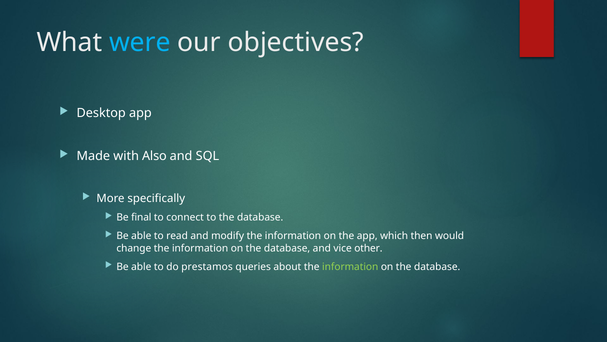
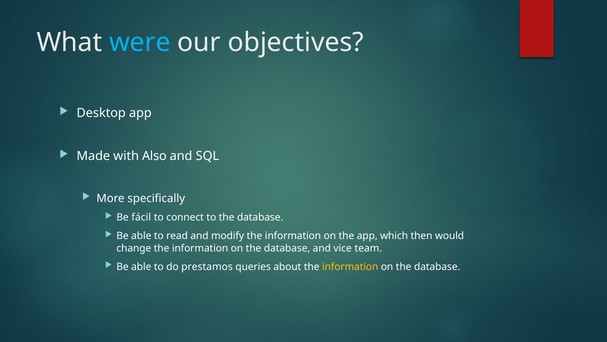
final: final -> fácil (141, 217)
other: other -> team (368, 248)
information colour: light green -> yellow (350, 266)
